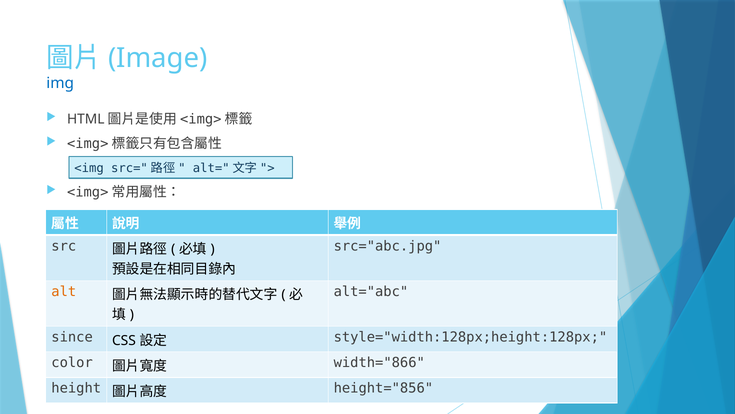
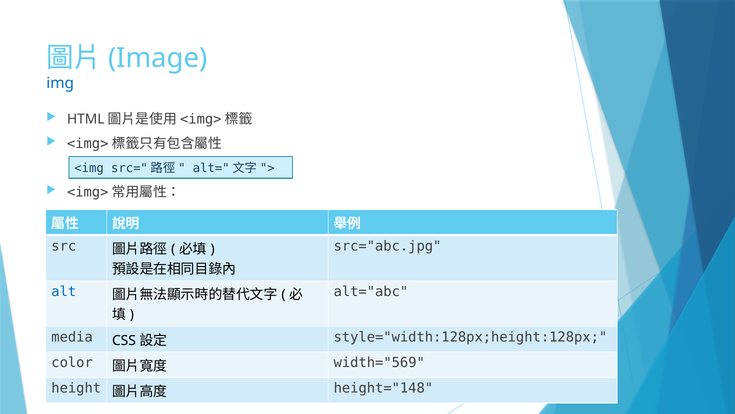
alt colour: orange -> blue (64, 291)
since: since -> media (72, 337)
width="866: width="866 -> width="569 (379, 362)
height="856: height="856 -> height="148 (383, 388)
